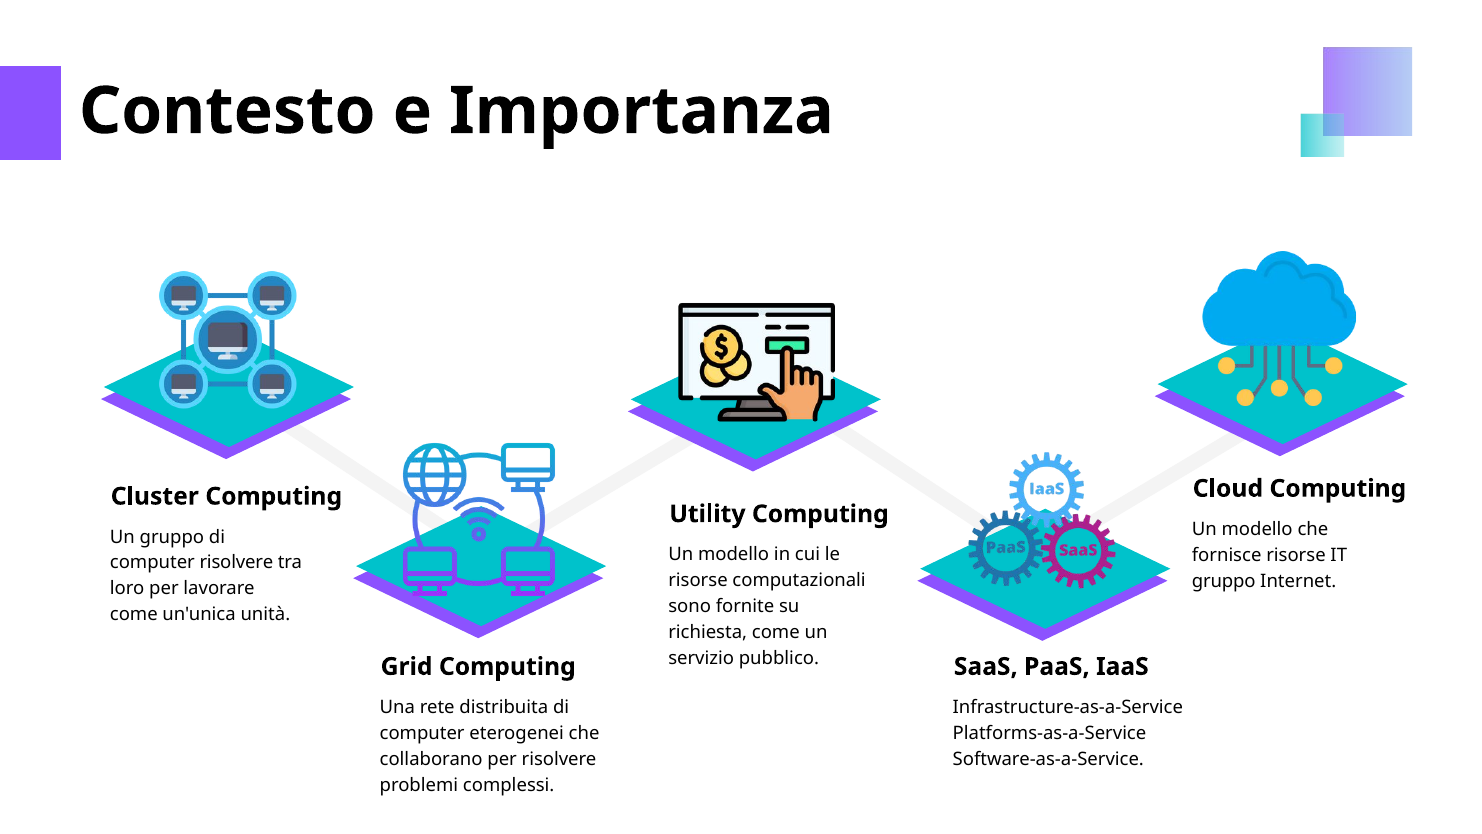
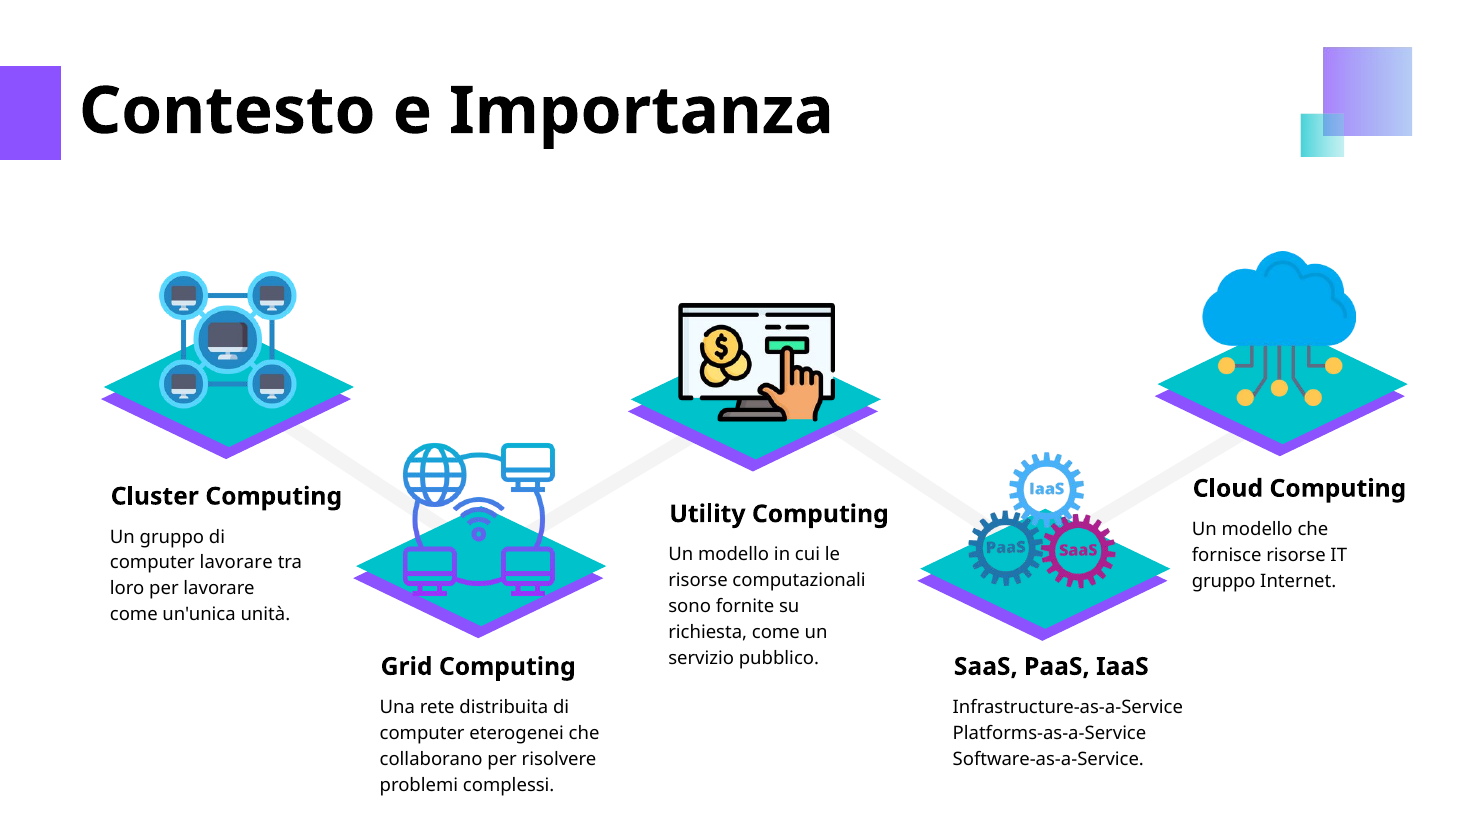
computer risolvere: risolvere -> lavorare (236, 563)
